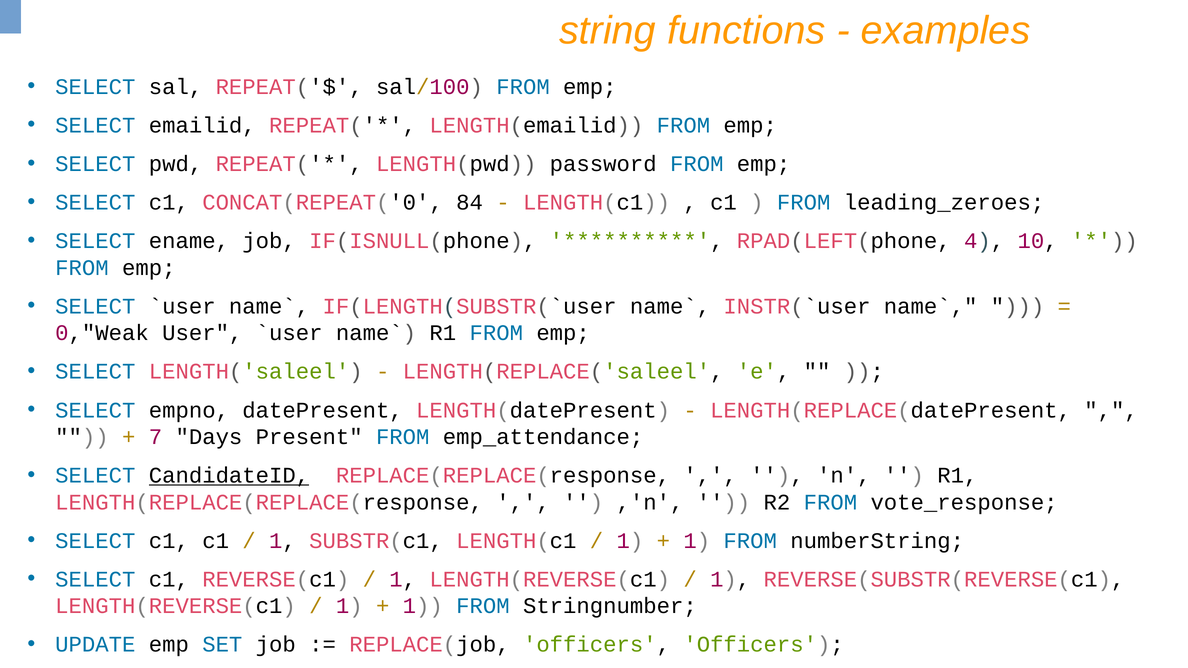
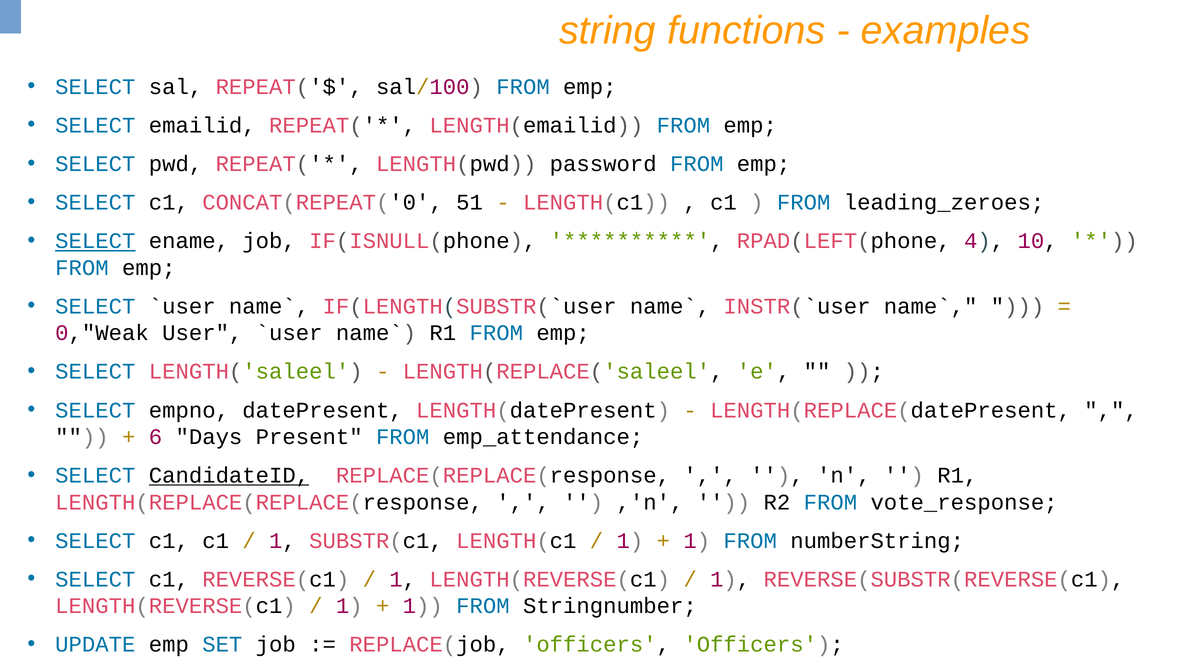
84: 84 -> 51 (470, 203)
SELECT underline: none -> present (95, 241)
7: 7 -> 6 (155, 437)
